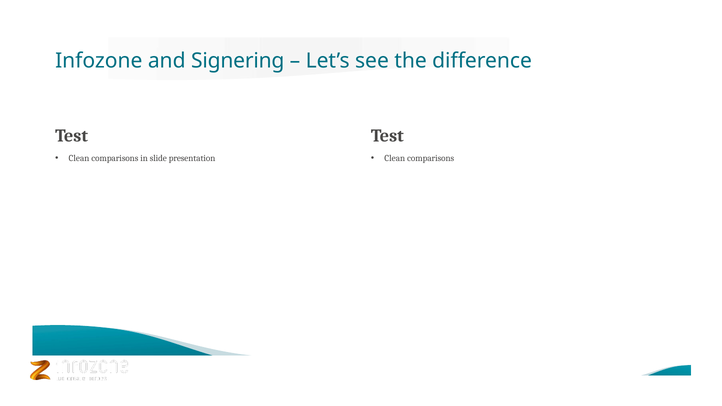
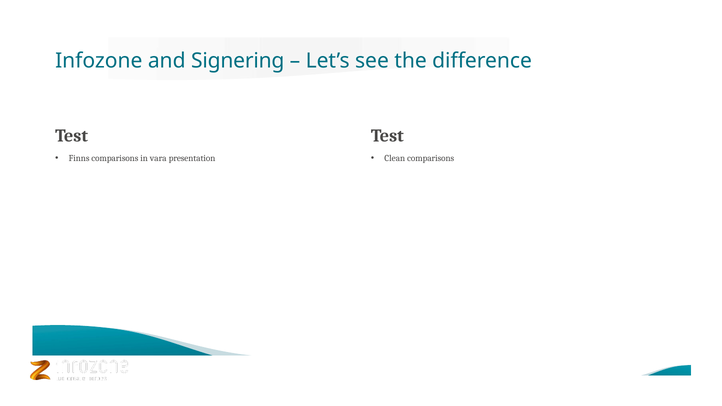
Clean: Clean -> Finns (79, 158)
slide: slide -> vara (158, 158)
